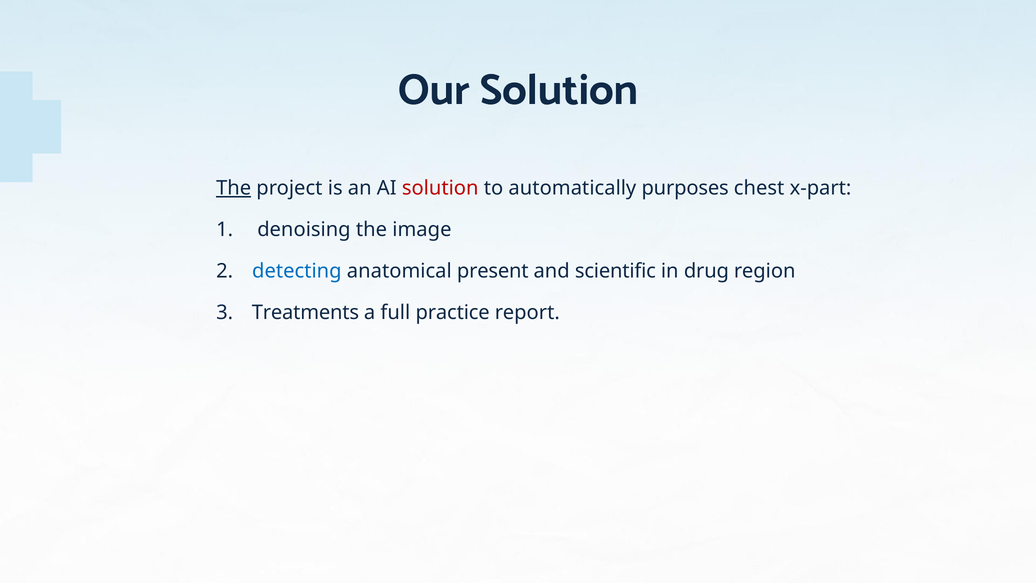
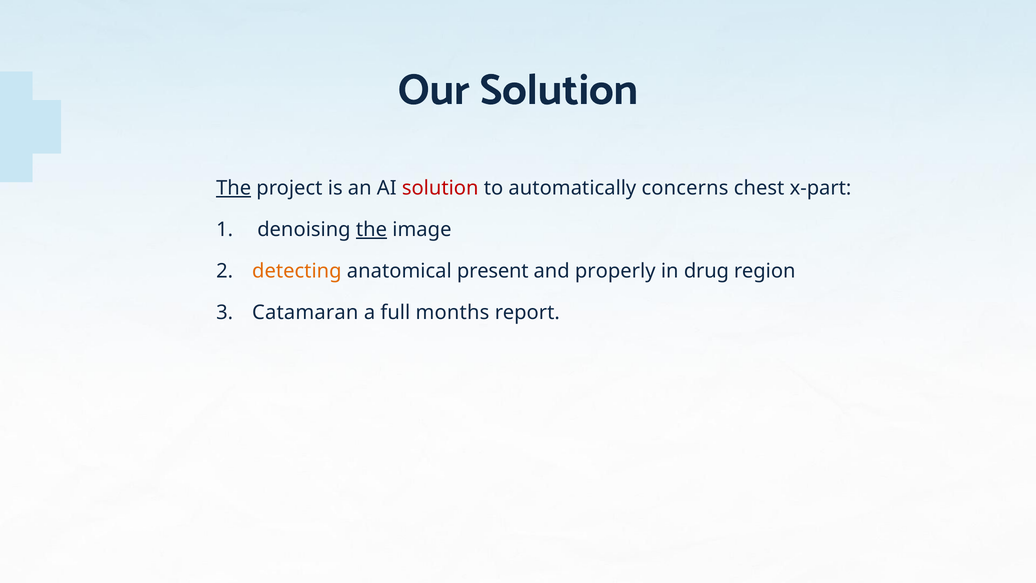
purposes: purposes -> concerns (685, 188)
the underline: none -> present (371, 229)
detecting colour: blue -> orange (297, 271)
scientific: scientific -> properly (615, 271)
Treatments: Treatments -> Catamaran (305, 312)
practice: practice -> months (452, 312)
